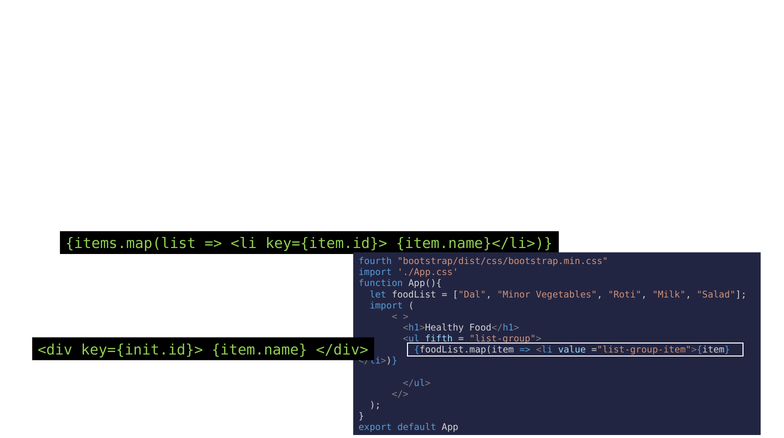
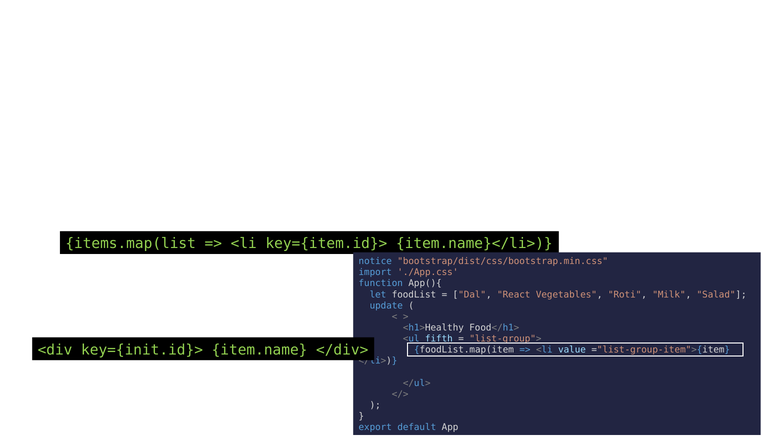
fourth: fourth -> notice (375, 261)
Minor: Minor -> React (514, 294)
import: import -> update (386, 305)
